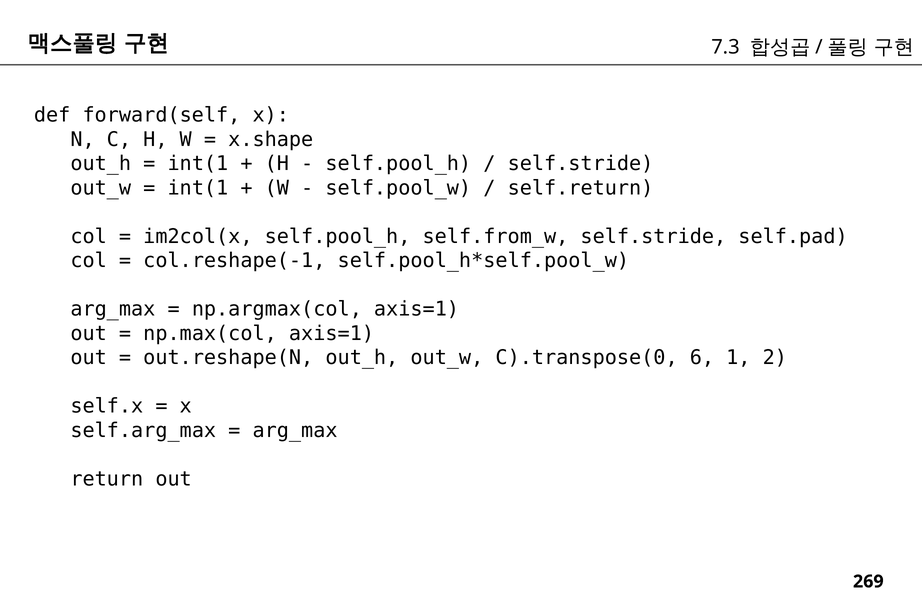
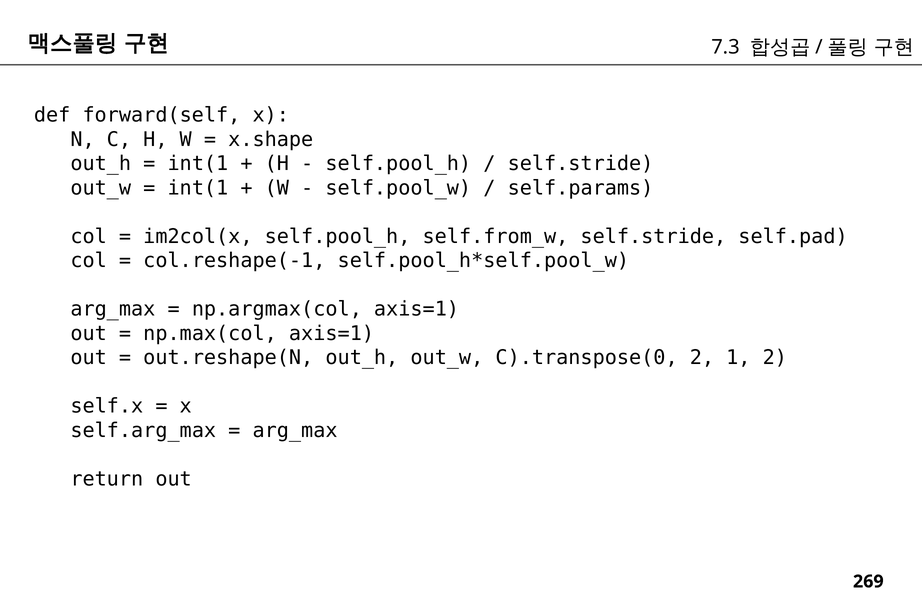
self.return: self.return -> self.params (581, 188)
C).transpose(0 6: 6 -> 2 (702, 357)
